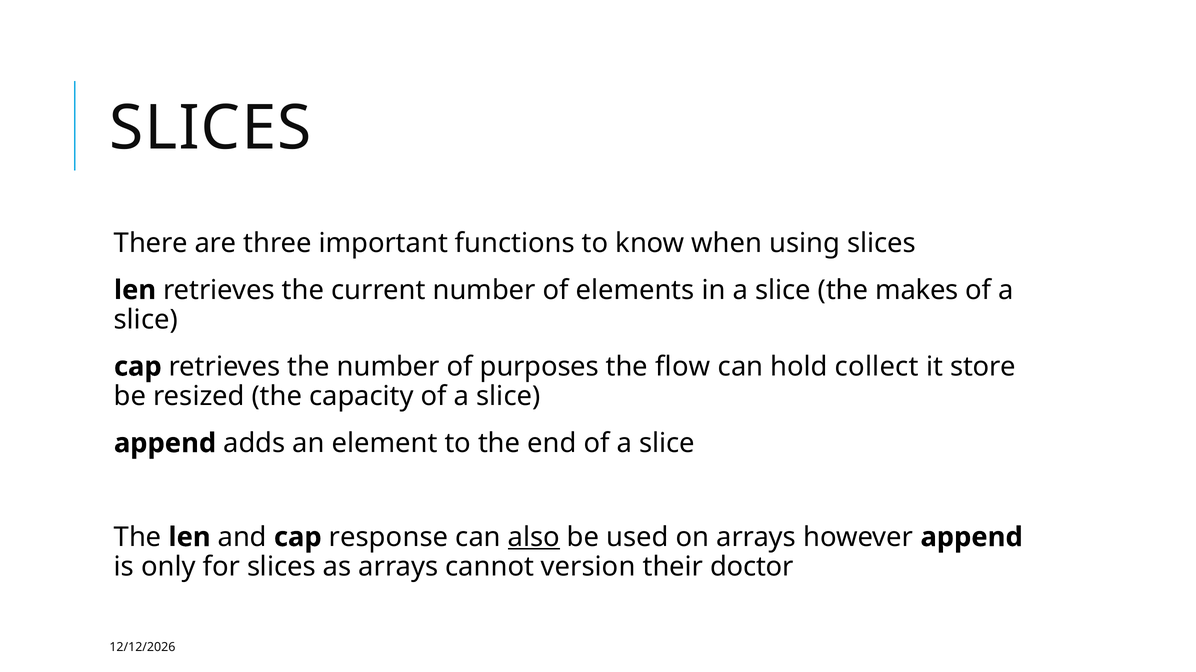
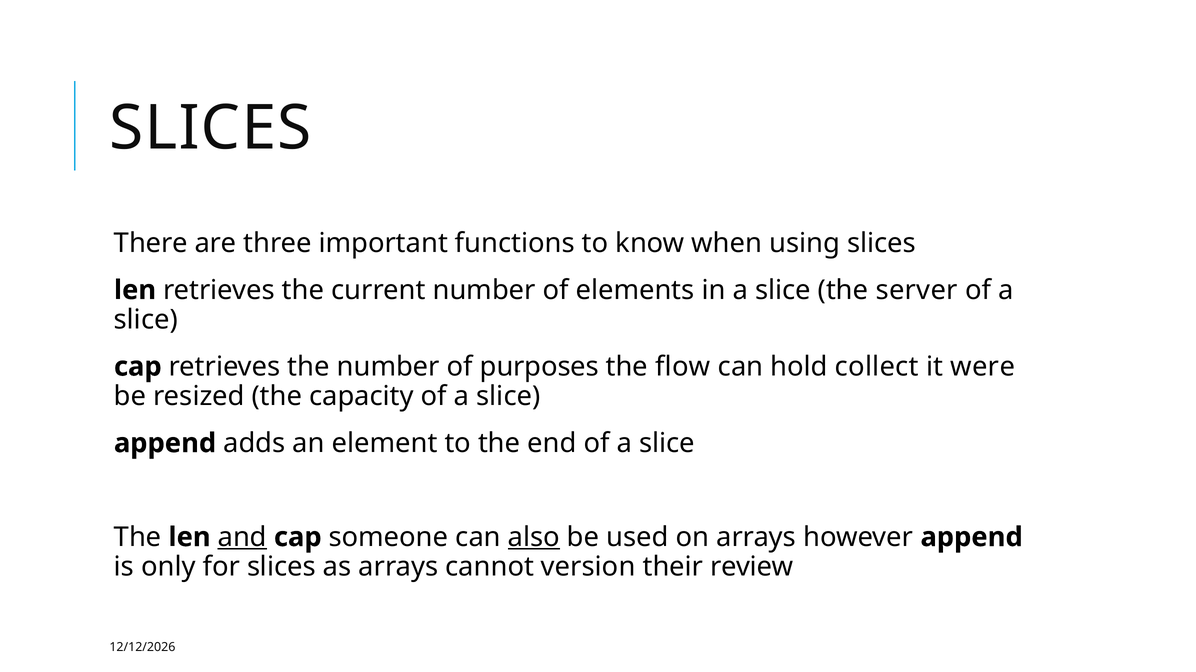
makes: makes -> server (917, 290)
store: store -> were (983, 367)
and underline: none -> present (242, 538)
response: response -> someone (388, 538)
doctor: doctor -> review (752, 567)
